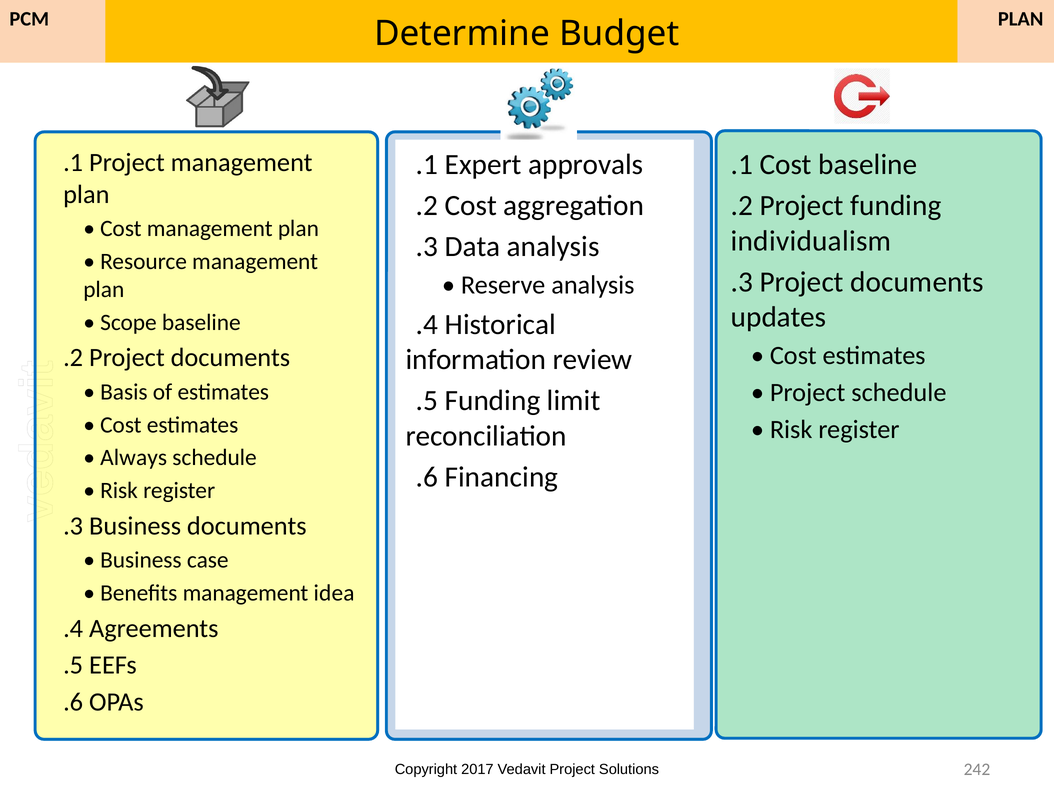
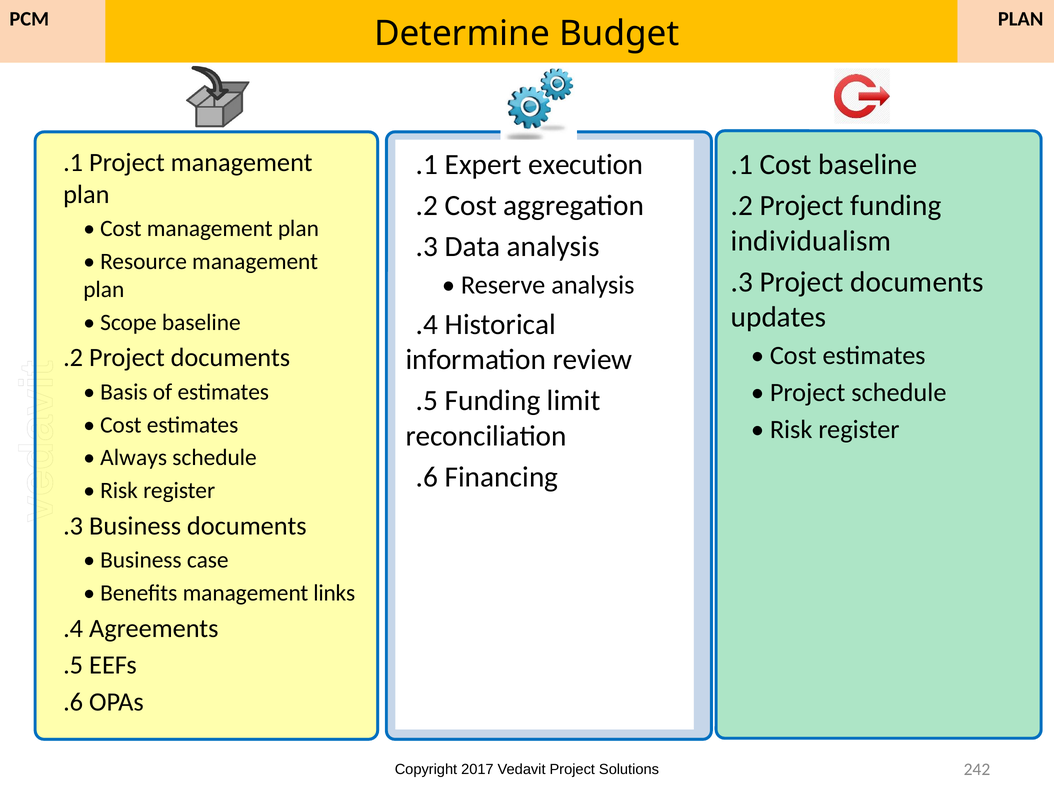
approvals: approvals -> execution (586, 165)
idea: idea -> links (334, 593)
